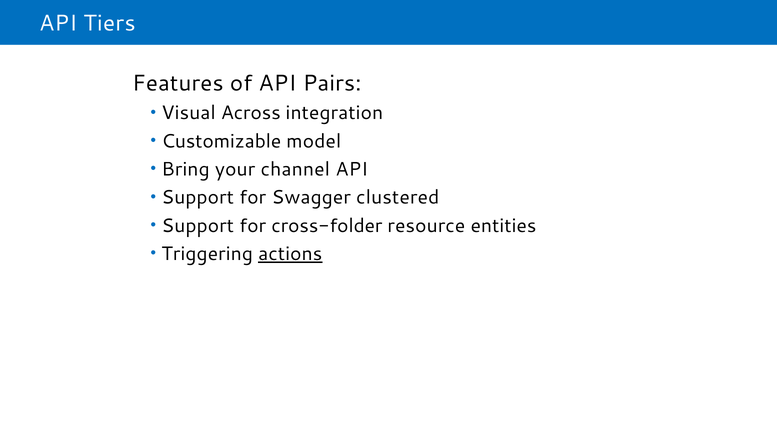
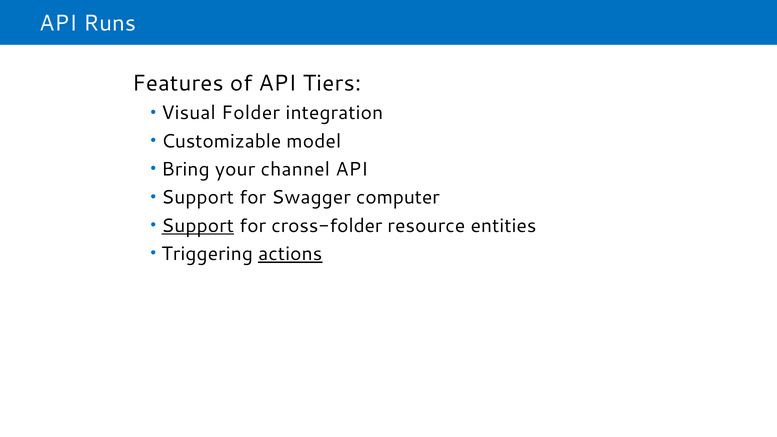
Tiers: Tiers -> Runs (110, 23)
Pairs: Pairs -> Tiers (332, 83)
Across: Across -> Folder (251, 113)
clustered: clustered -> computer (398, 198)
Support underline: none -> present (198, 226)
